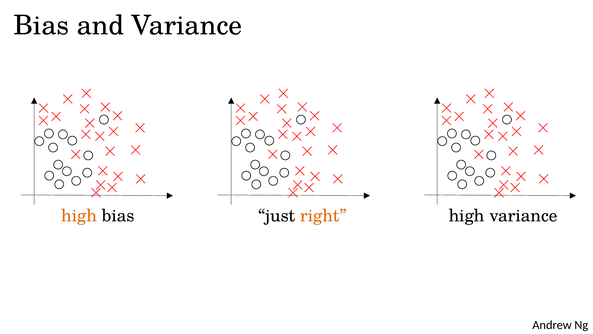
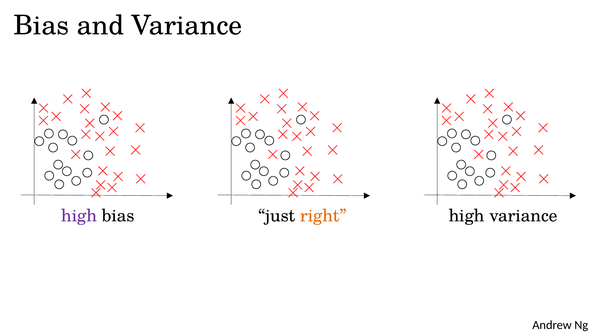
high colour: orange -> purple (79, 215)
